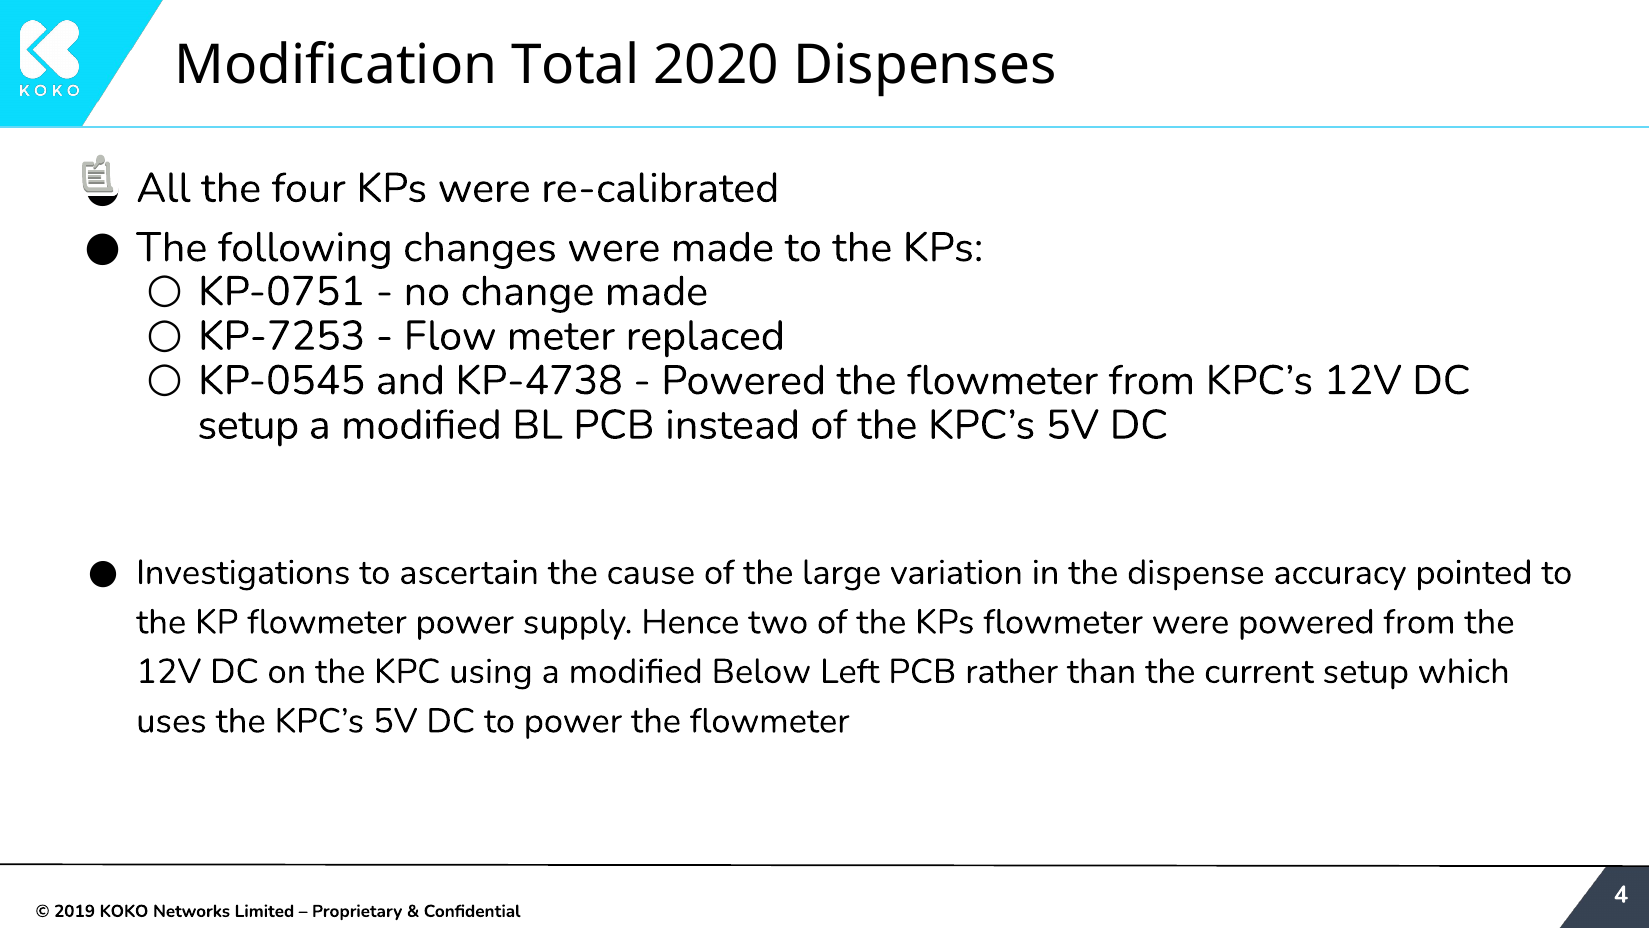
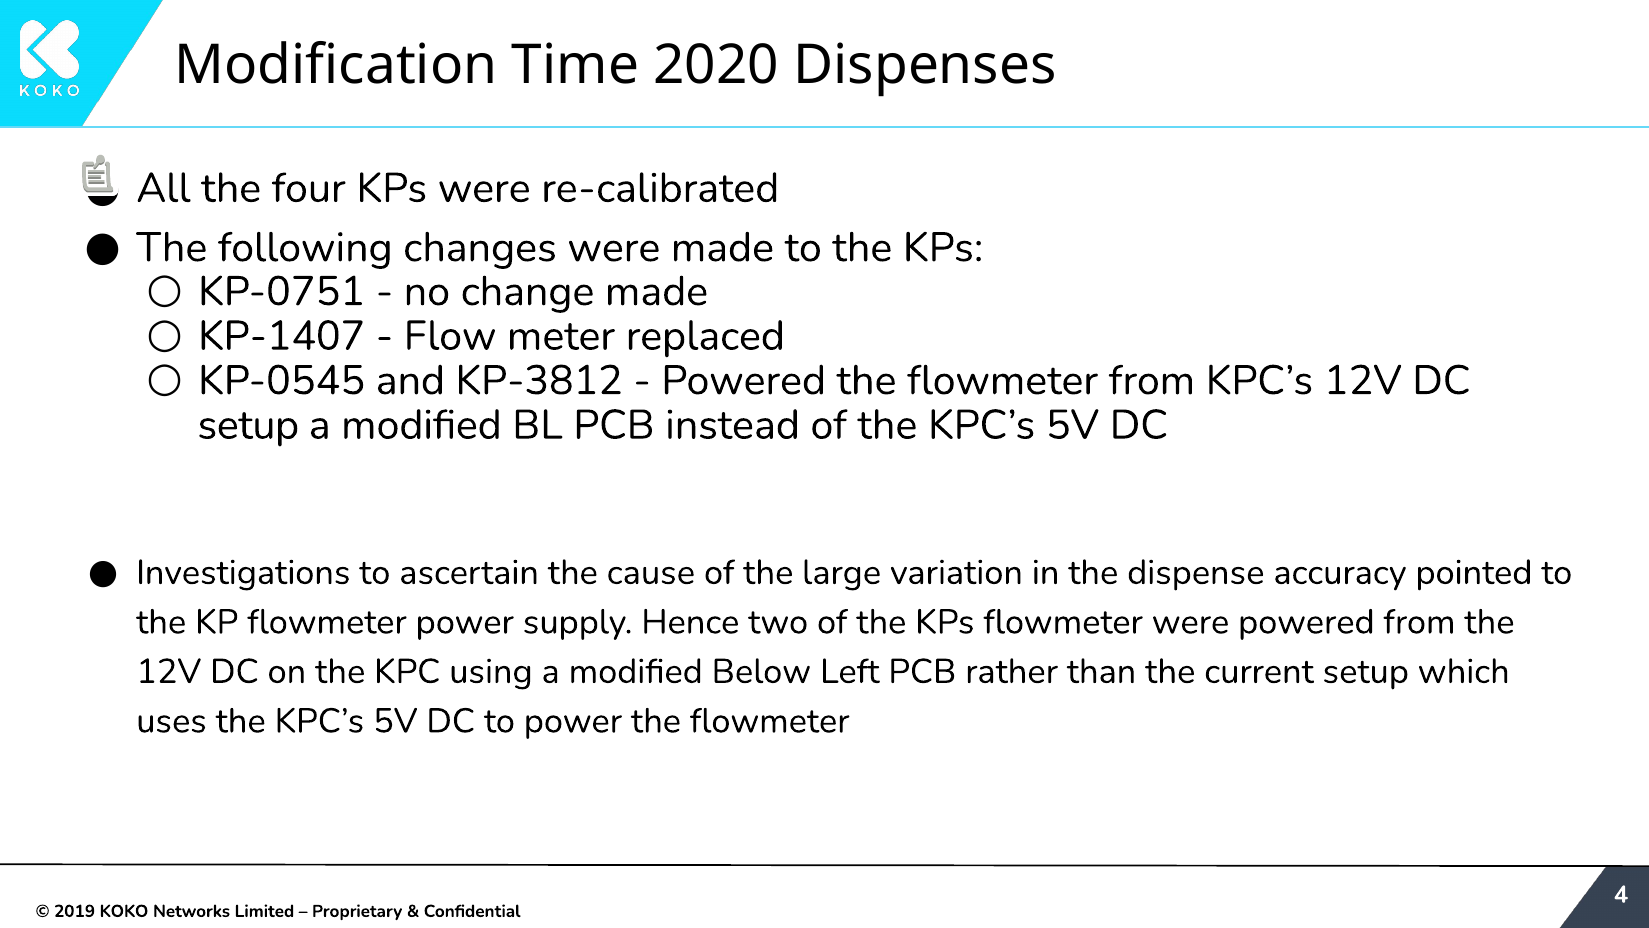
Total: Total -> Time (575, 65)
KP-7253: KP-7253 -> KP-1407 (282, 336)
KP-4738: KP-4738 -> KP-3812 (539, 380)
